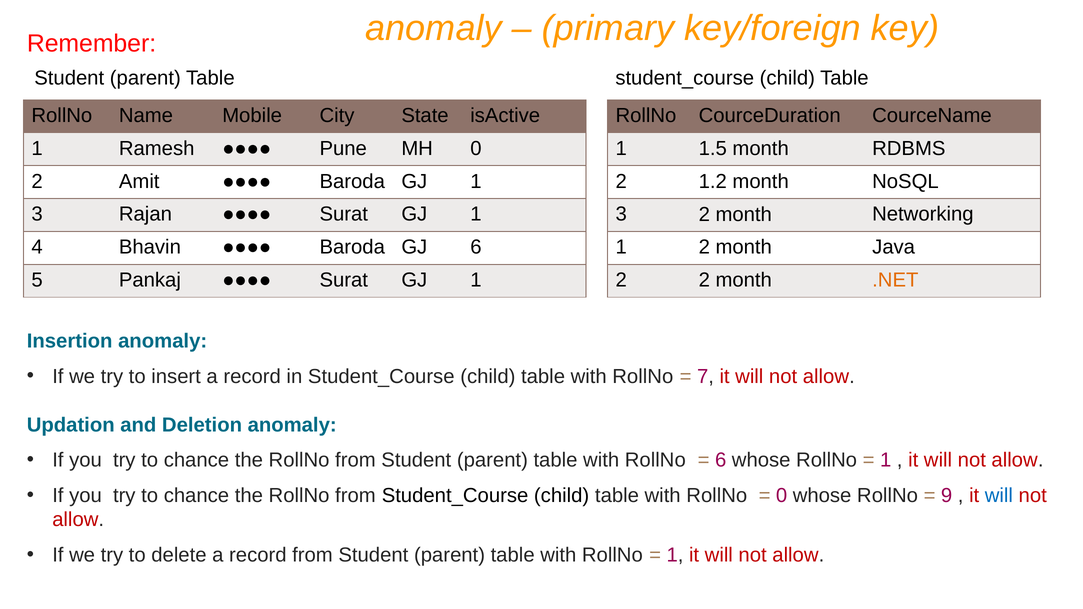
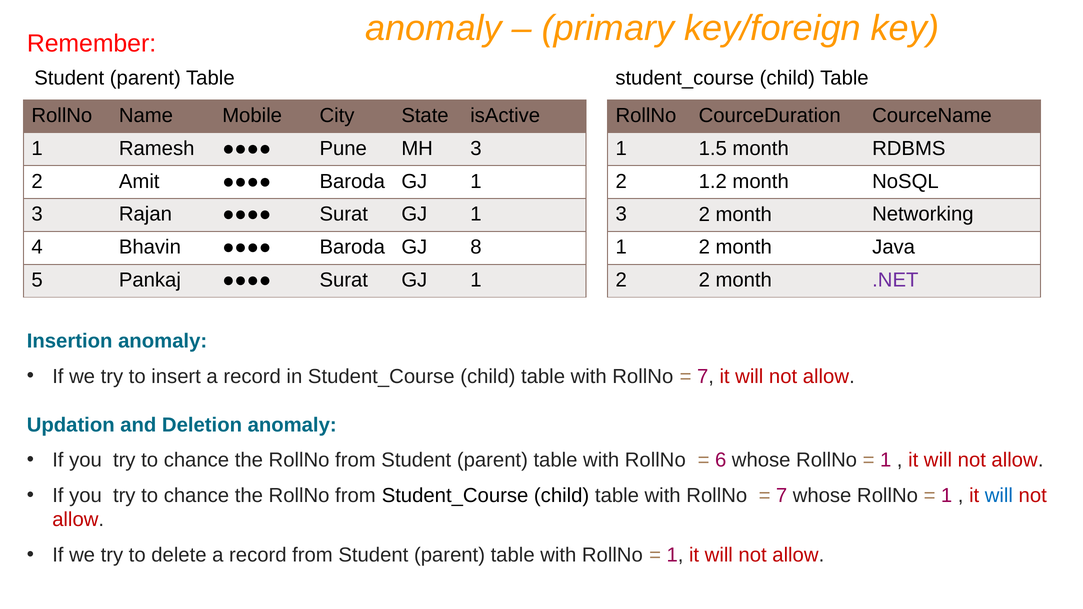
MH 0: 0 -> 3 (476, 149)
GJ 6: 6 -> 8 (476, 247)
.NET colour: orange -> purple (895, 280)
0: 0 -> 7 (782, 496)
9: 9 -> 1 (947, 496)
